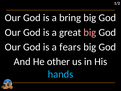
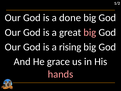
bring: bring -> done (70, 18)
fears: fears -> rising (70, 47)
other: other -> grace (58, 61)
hands colour: light blue -> pink (60, 74)
